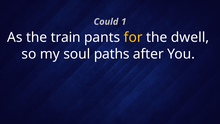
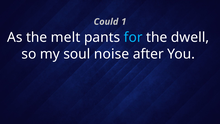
train: train -> melt (66, 37)
for colour: yellow -> light blue (133, 37)
paths: paths -> noise (112, 54)
